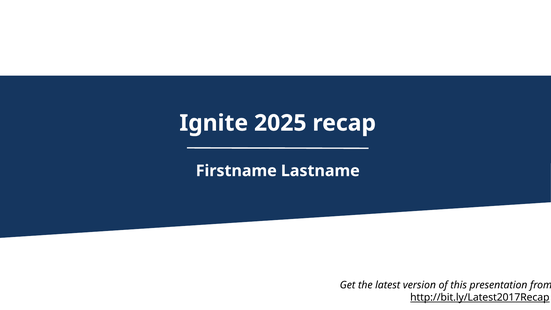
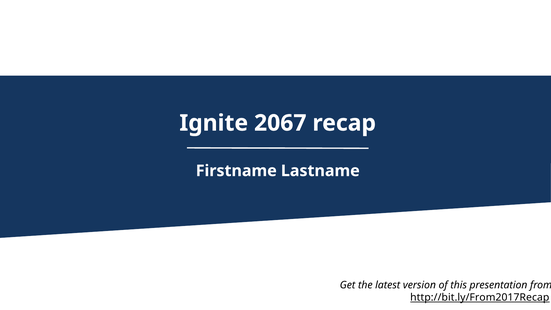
2025: 2025 -> 2067 (280, 123)
http://bit.ly/Latest2017Recap: http://bit.ly/Latest2017Recap -> http://bit.ly/From2017Recap (480, 297)
